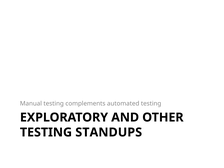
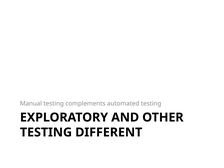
STANDUPS: STANDUPS -> DIFFERENT (109, 132)
